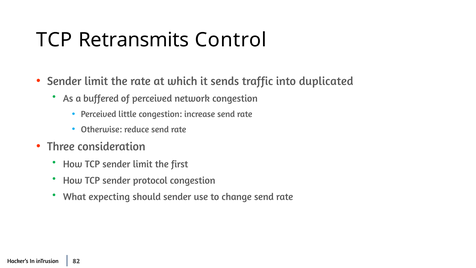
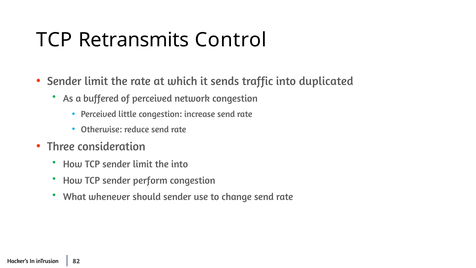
the first: first -> into (180, 164)
protocol: protocol -> perform (150, 180)
expecting: expecting -> whenever (109, 197)
